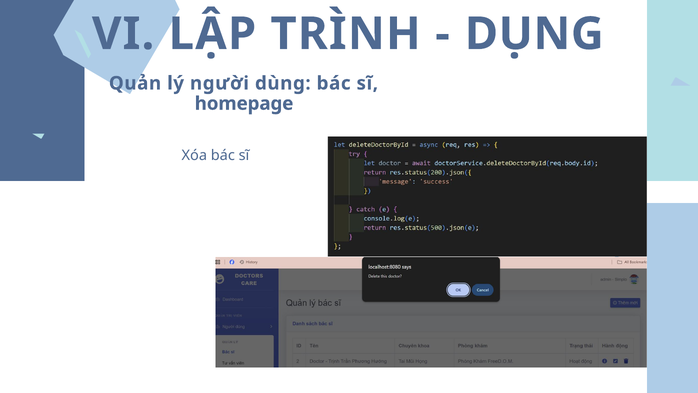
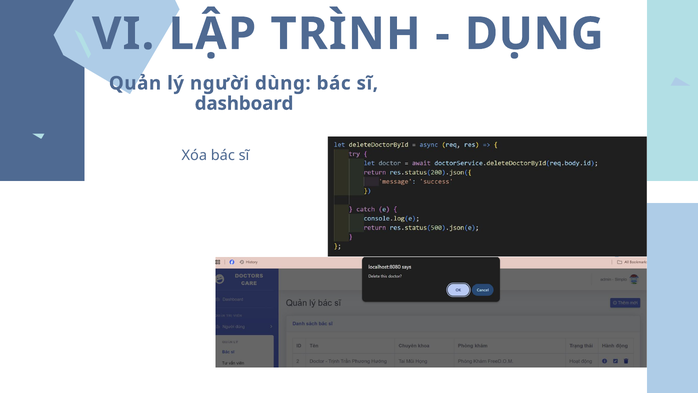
homepage: homepage -> dashboard (244, 103)
